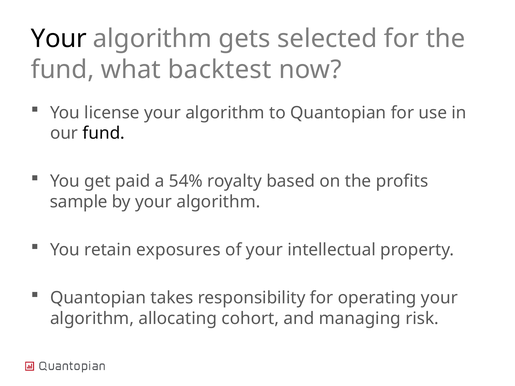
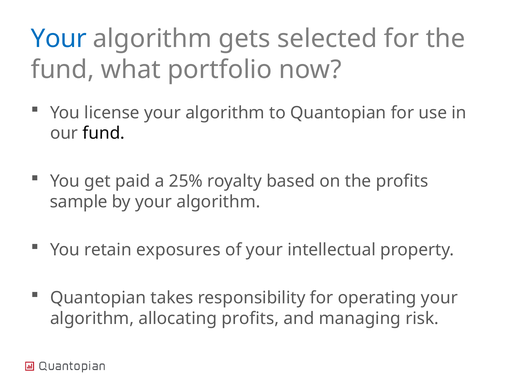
Your colour: black -> blue (59, 39)
backtest: backtest -> portfolio (220, 70)
54%: 54% -> 25% (186, 181)
allocating cohort: cohort -> profits (250, 319)
